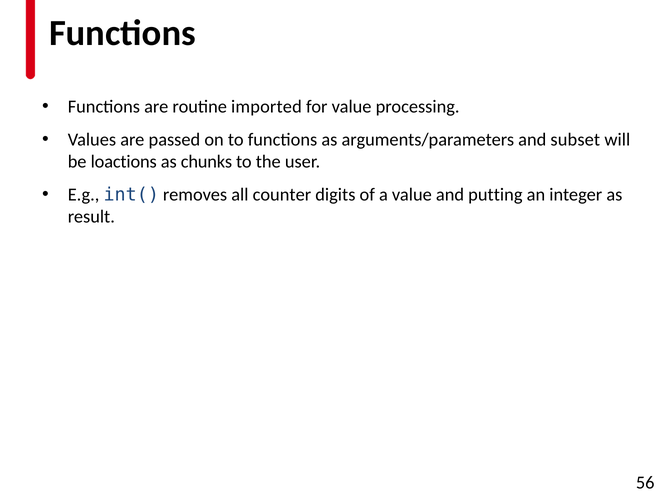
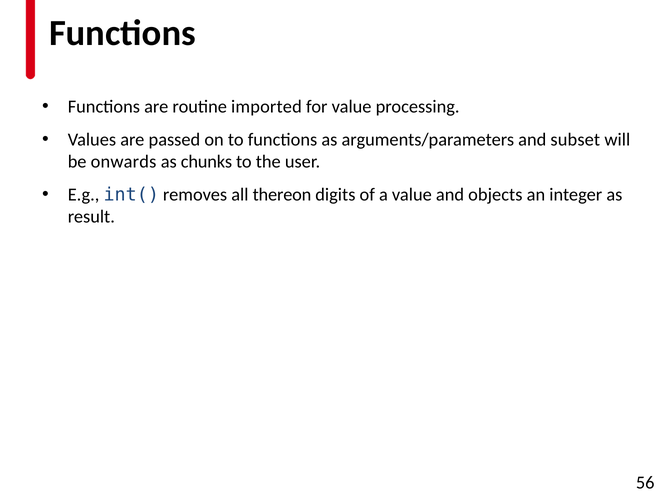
loactions: loactions -> onwards (124, 162)
counter: counter -> thereon (282, 195)
putting: putting -> objects (495, 195)
